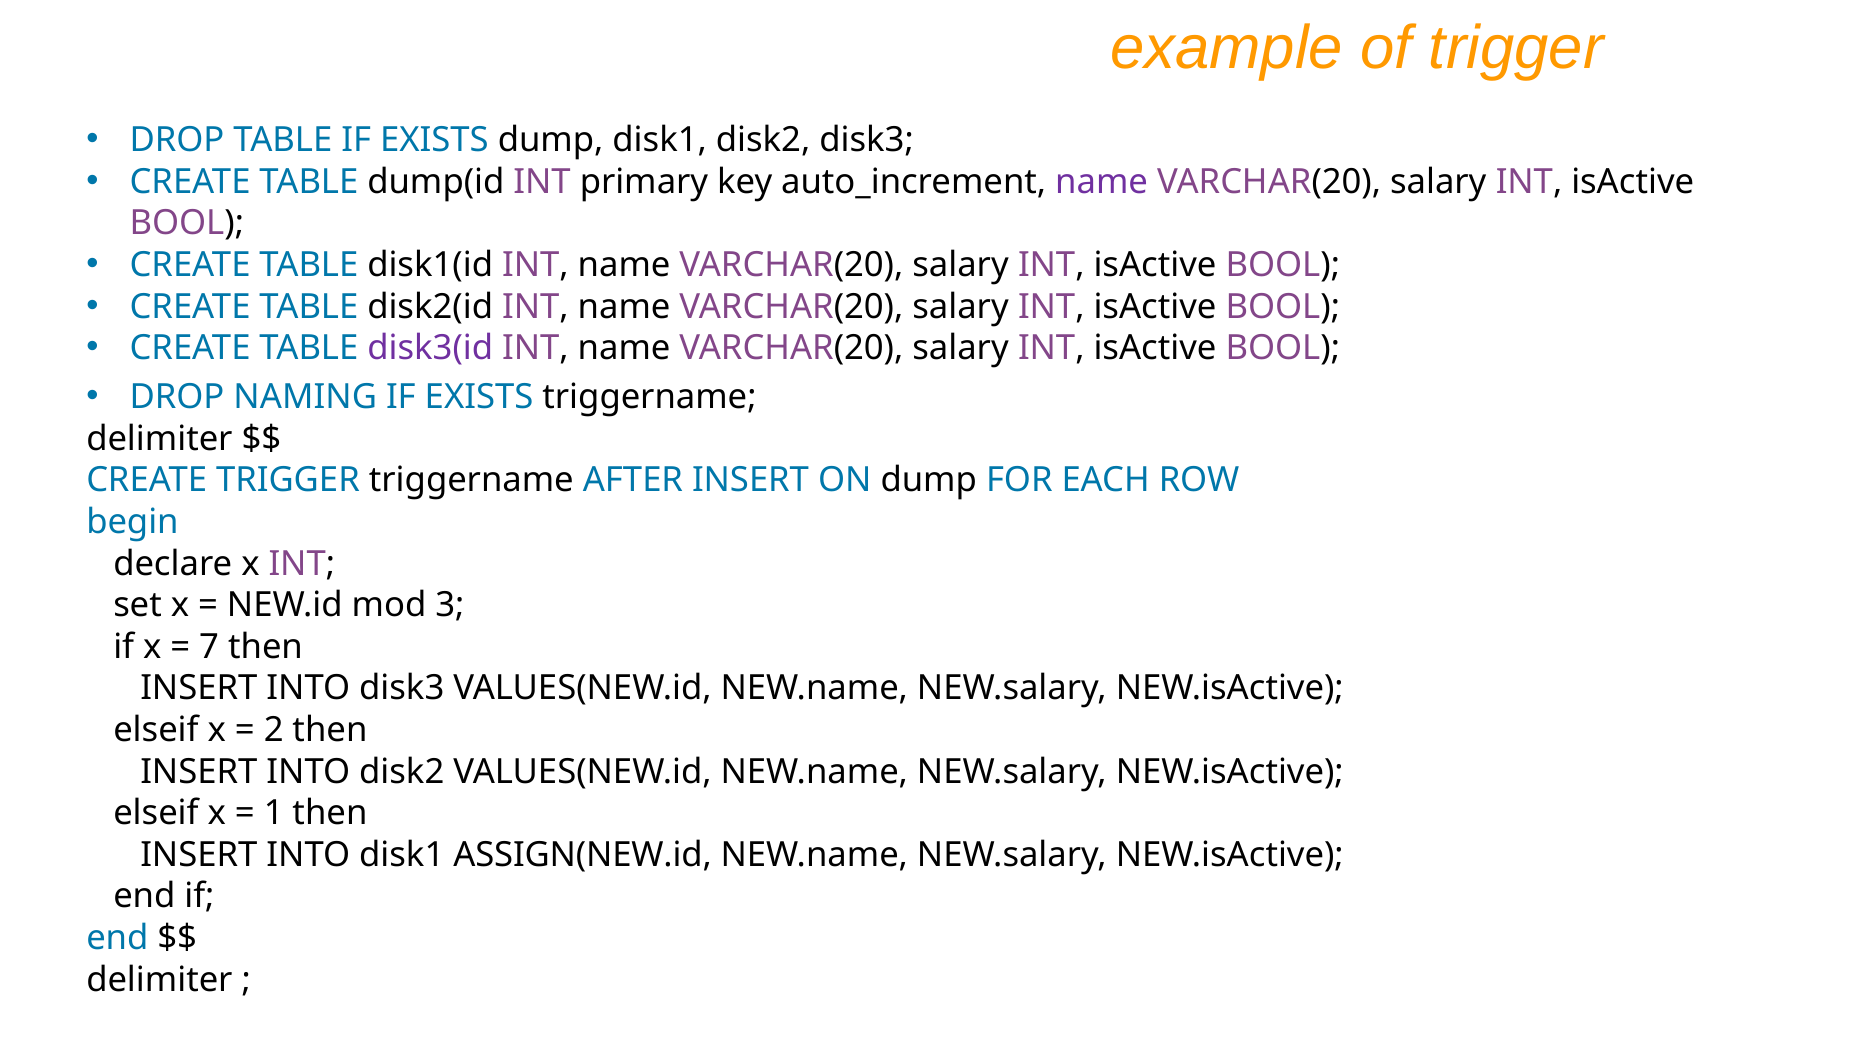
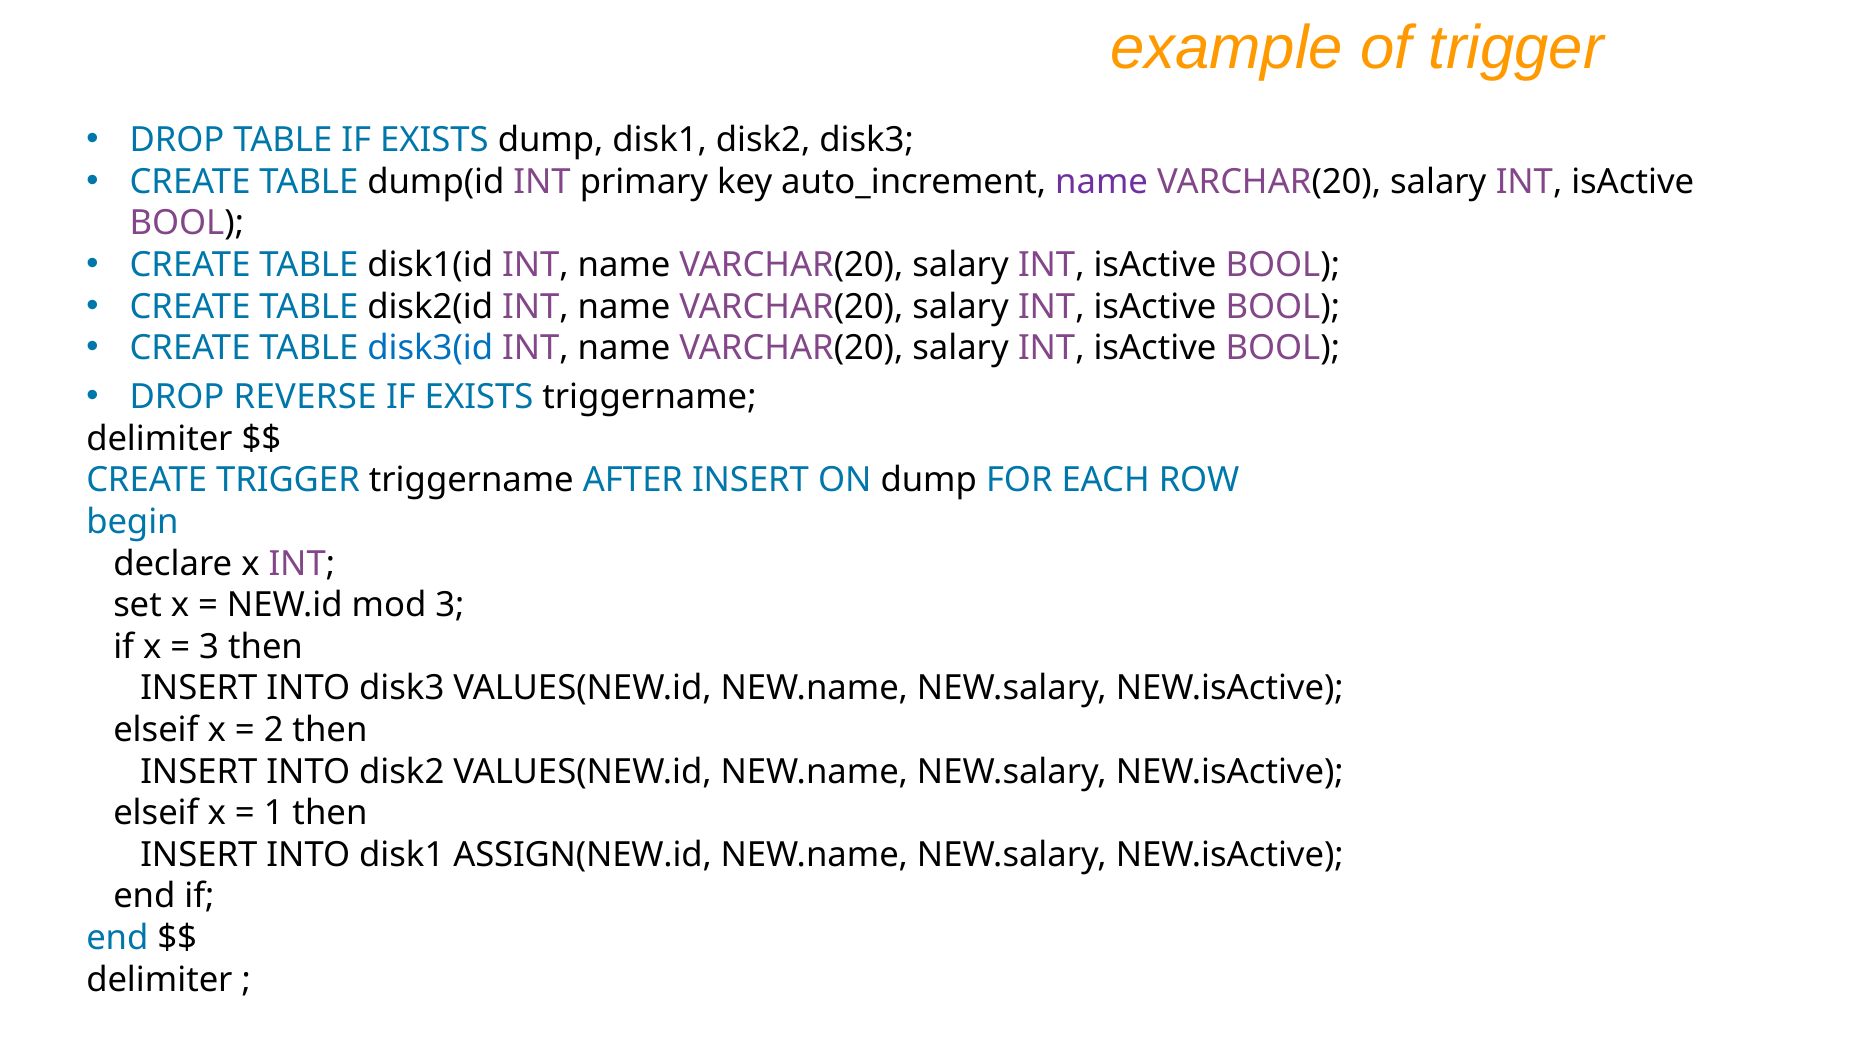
disk3(id colour: purple -> blue (430, 348)
NAMING: NAMING -> REVERSE (305, 397)
7: 7 -> 3 (209, 647)
